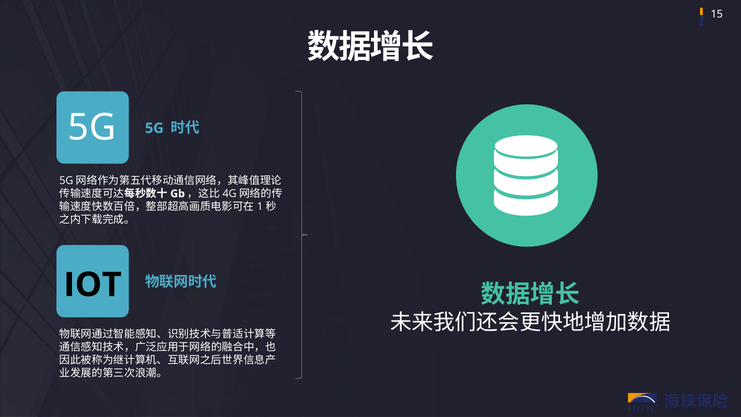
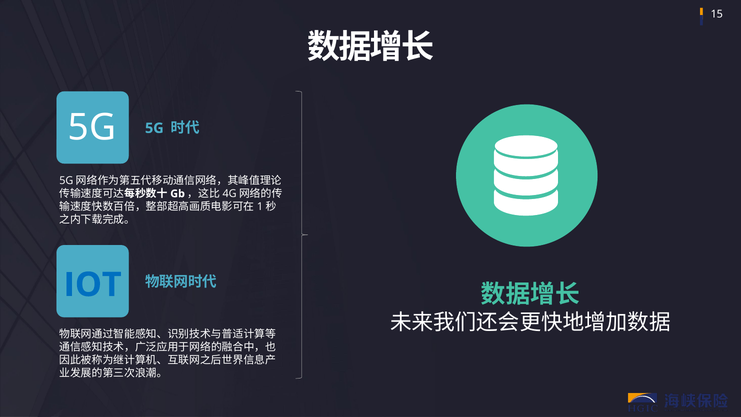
IOT colour: black -> blue (93, 285)
